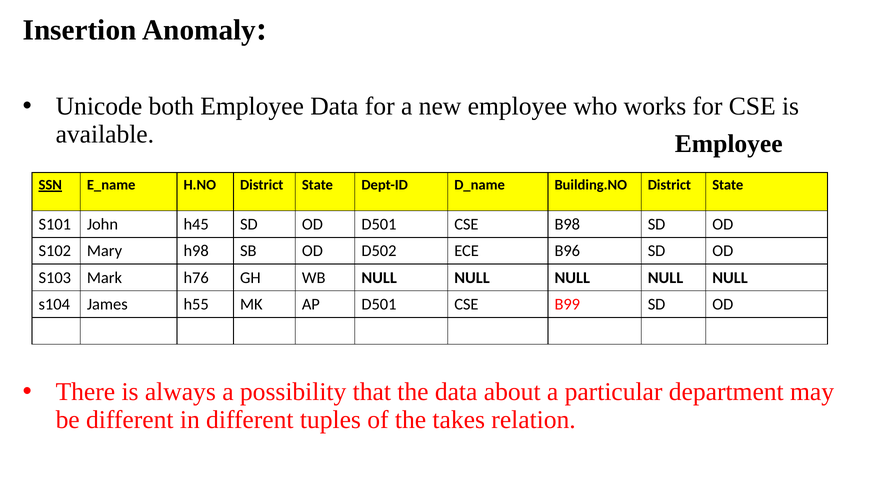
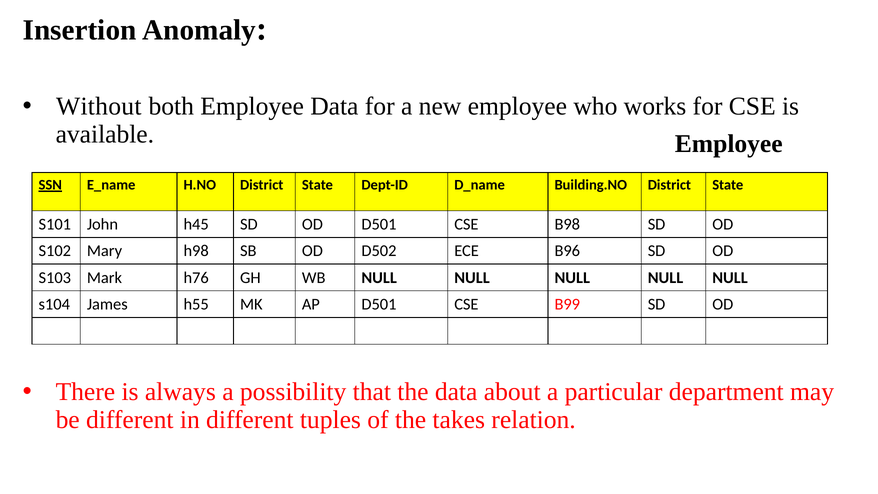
Unicode: Unicode -> Without (99, 106)
